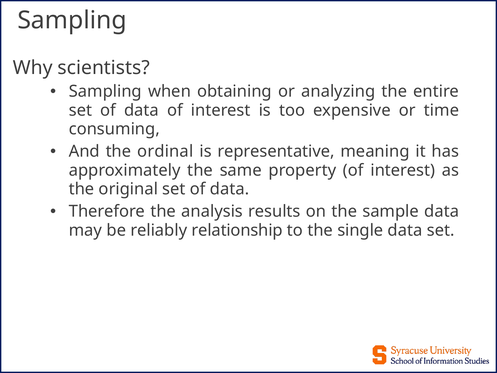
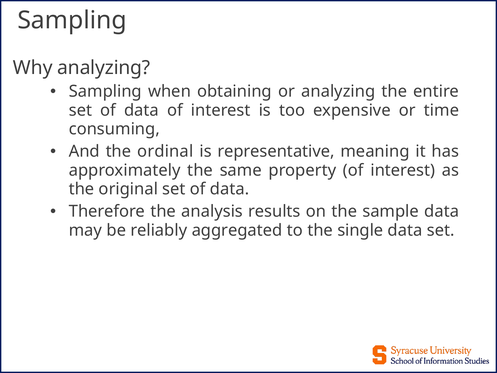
Why scientists: scientists -> analyzing (104, 68)
relationship: relationship -> aggregated (237, 230)
